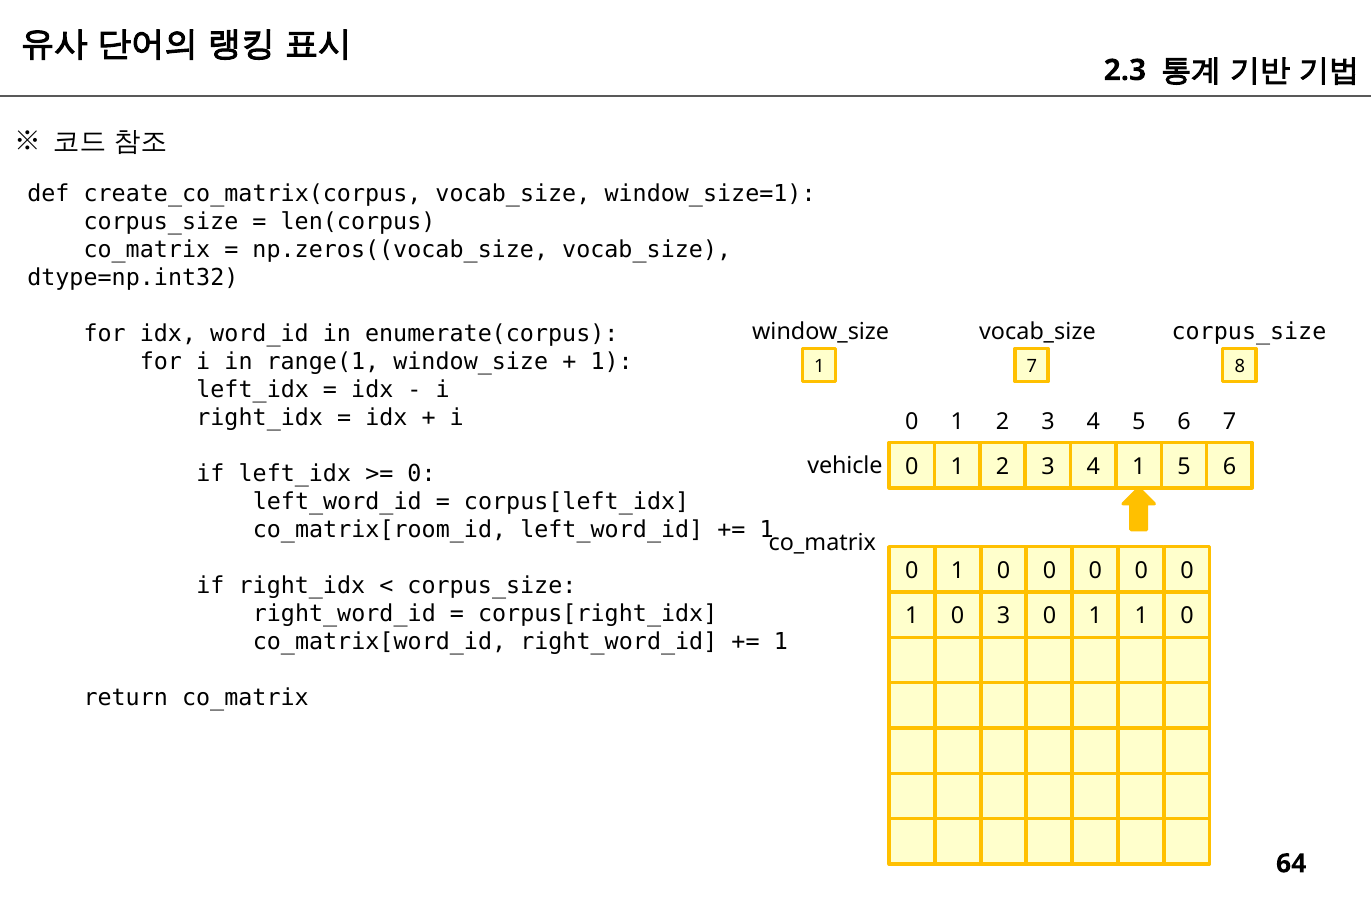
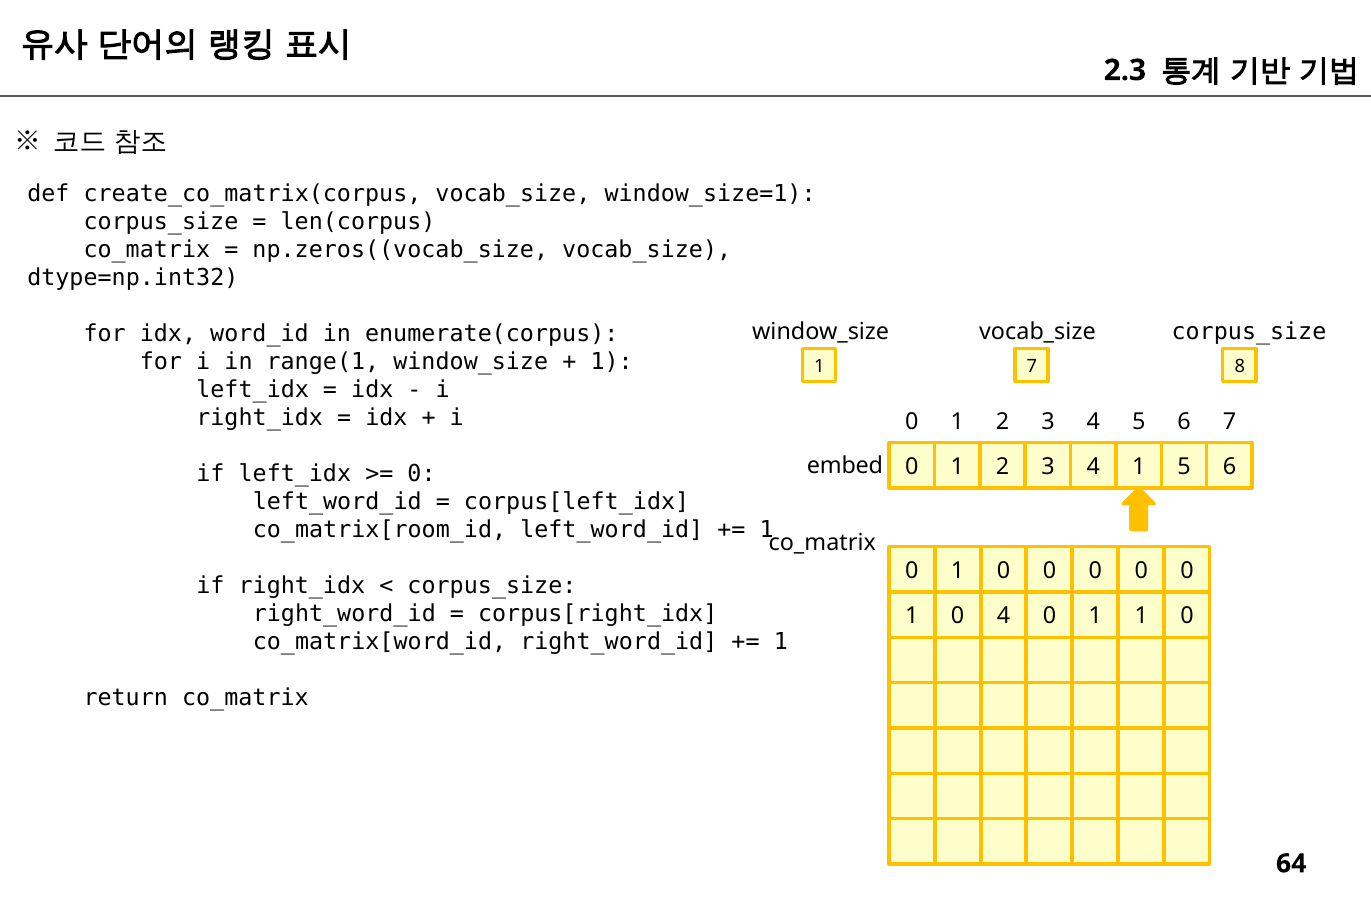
vehicle: vehicle -> embed (845, 466)
0 3: 3 -> 4 (1004, 617)
